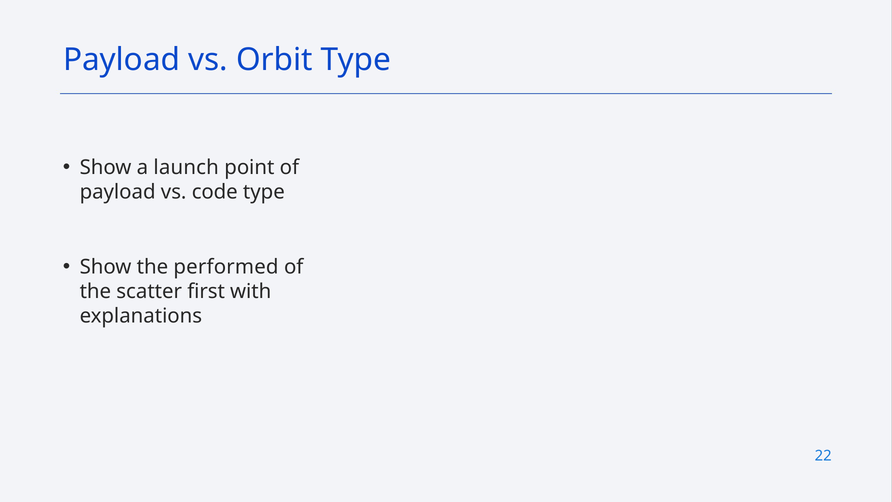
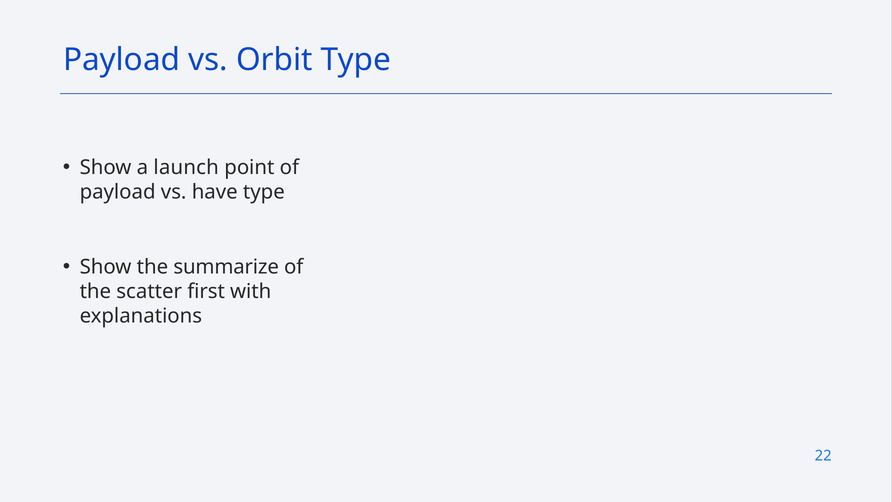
code: code -> have (215, 192)
performed: performed -> summarize (226, 267)
